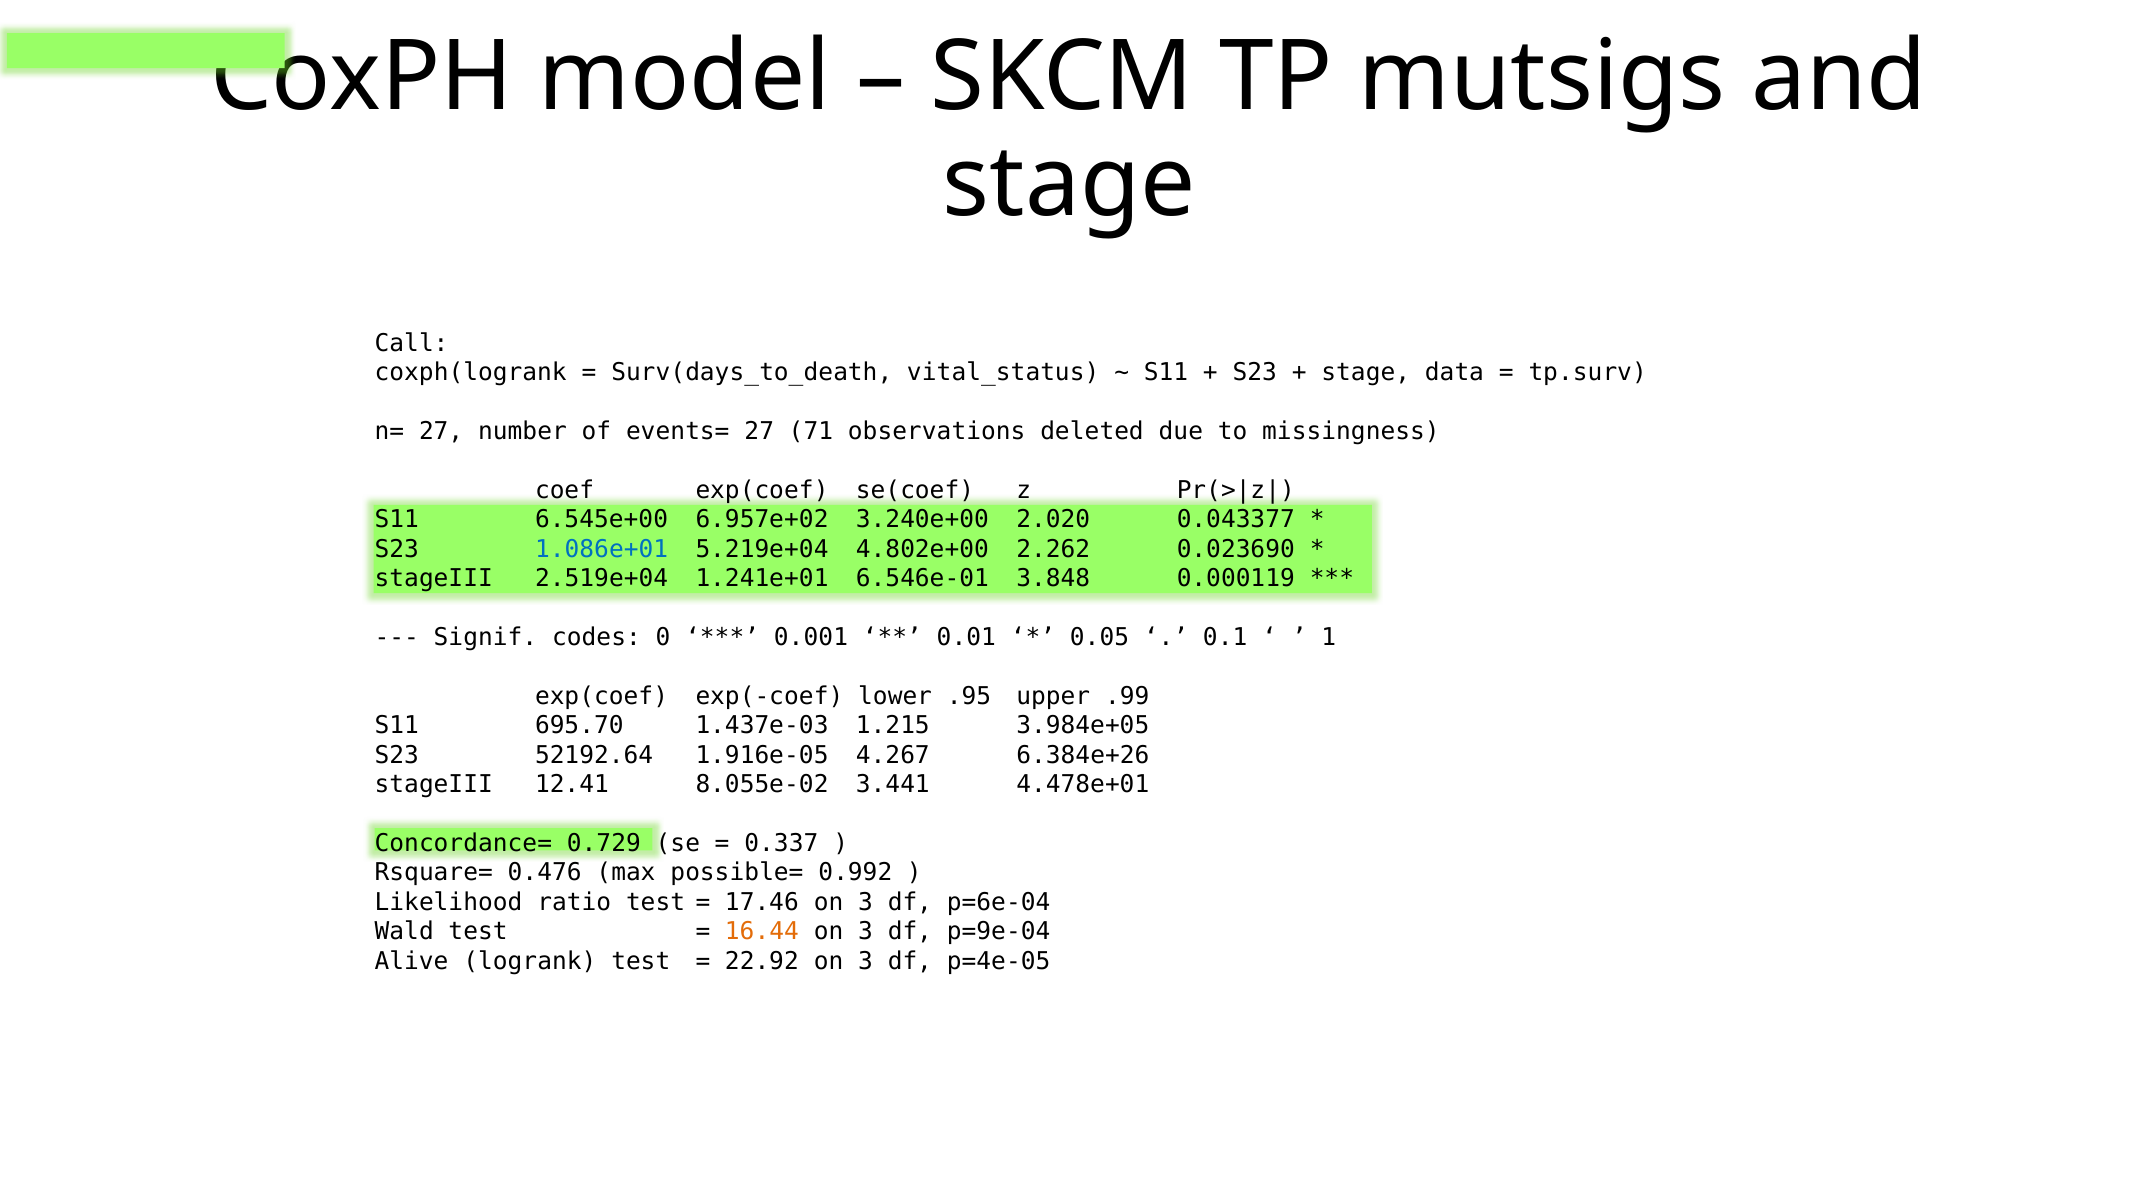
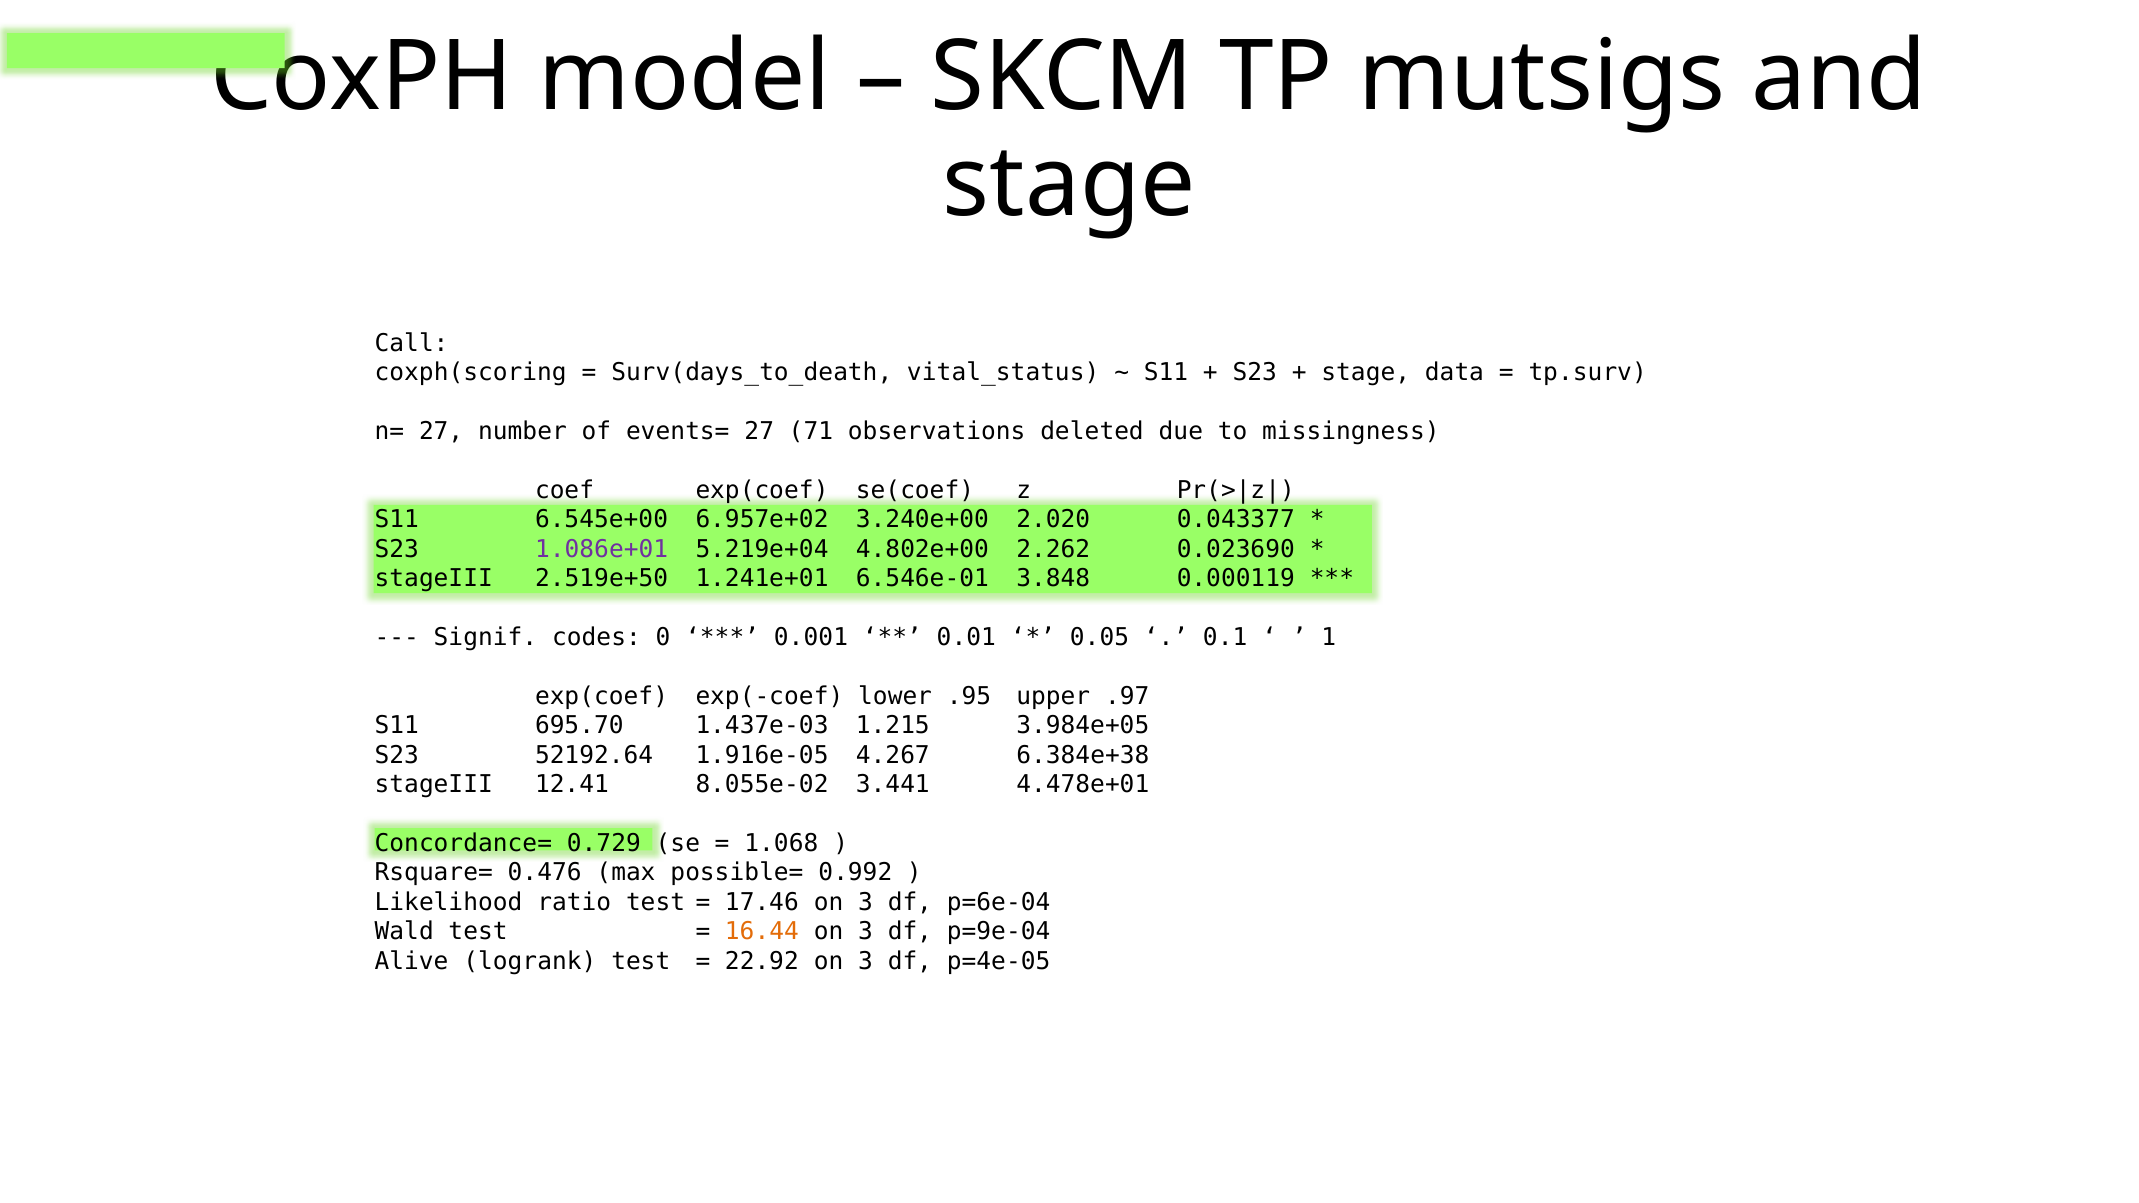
coxph(logrank: coxph(logrank -> coxph(scoring (471, 372)
1.086e+01 colour: blue -> purple (602, 549)
2.519e+04: 2.519e+04 -> 2.519e+50 (602, 578)
.99: .99 -> .97 (1127, 696)
6.384e+26: 6.384e+26 -> 6.384e+38 (1083, 755)
0.337: 0.337 -> 1.068 (781, 843)
